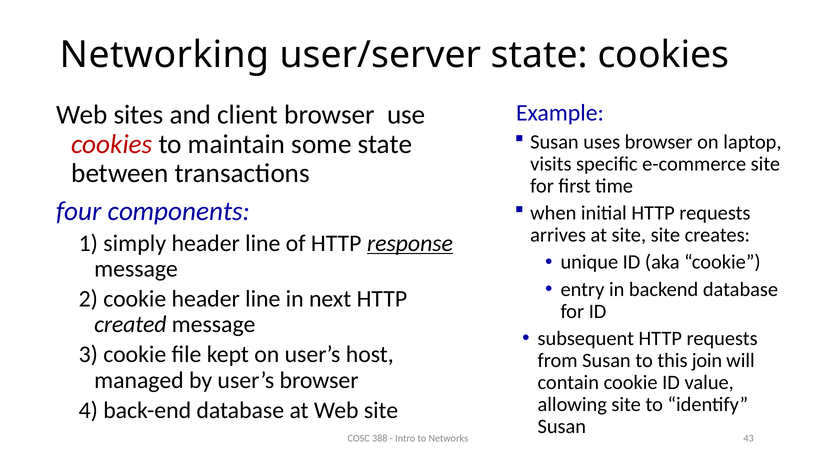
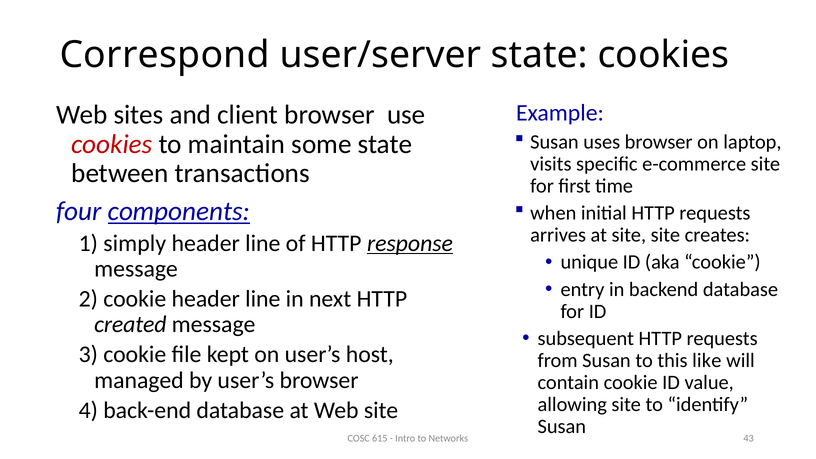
Networking: Networking -> Correspond (165, 55)
components underline: none -> present (179, 211)
join: join -> like (707, 361)
388: 388 -> 615 (380, 438)
